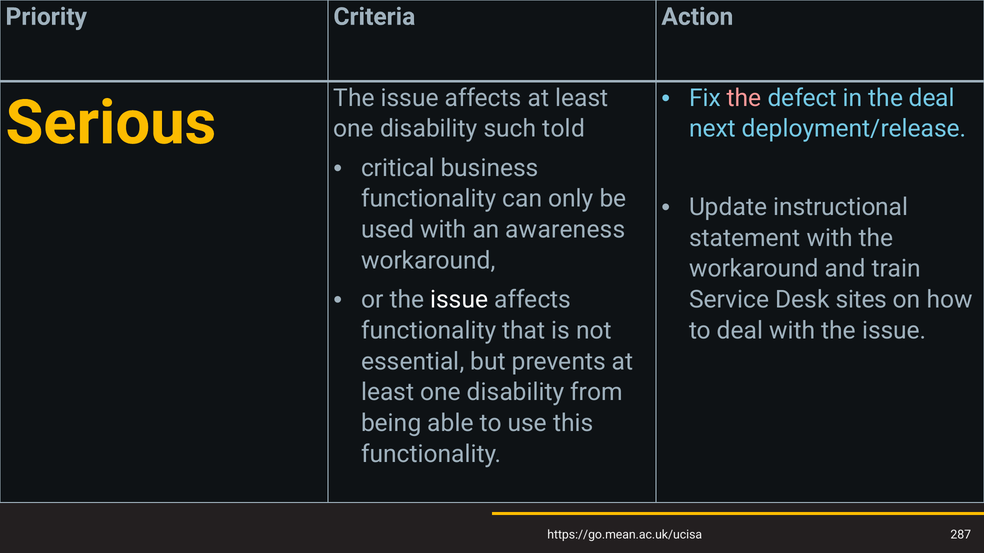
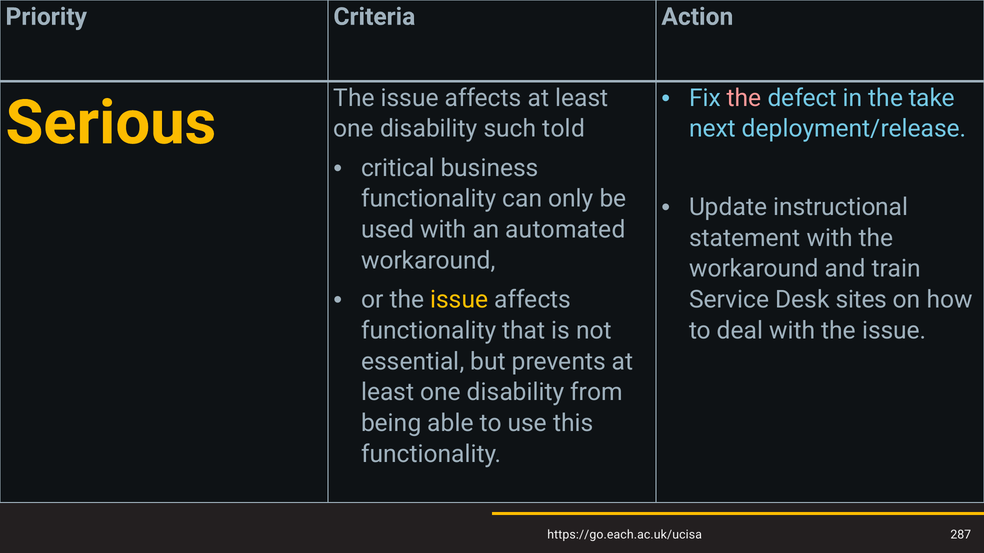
the deal: deal -> take (932, 98)
awareness: awareness -> automated (565, 230)
issue colour: white -> yellow (459, 300)
https://go.mean.ac.uk/ucisa: https://go.mean.ac.uk/ucisa -> https://go.each.ac.uk/ucisa (625, 535)
